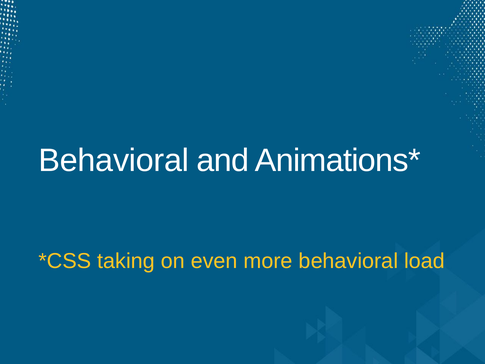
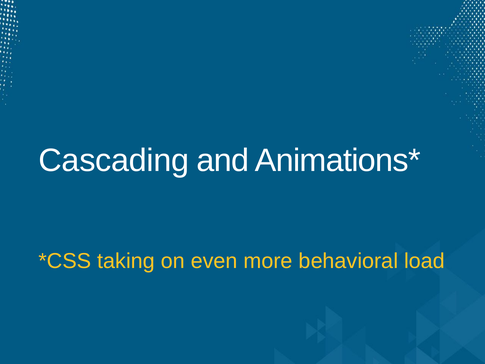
Behavioral: Behavioral -> Cascading (114, 160)
